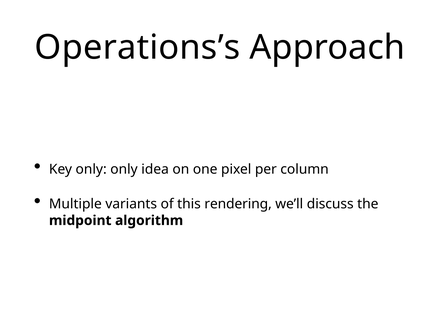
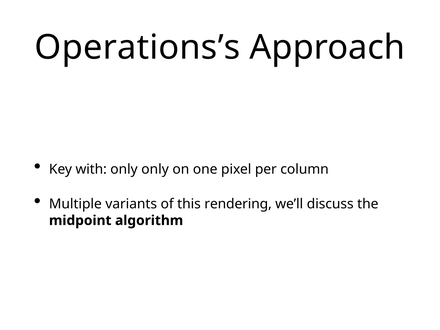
Key only: only -> with (91, 169)
only idea: idea -> only (155, 169)
